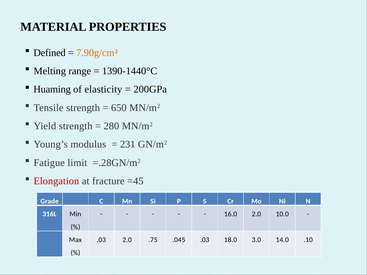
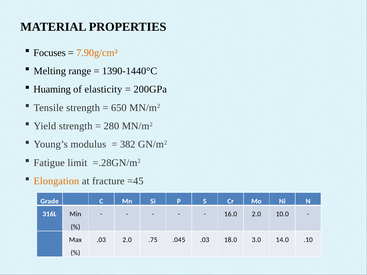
Defined: Defined -> Focuses (50, 53)
231: 231 -> 382 (128, 144)
Elongation colour: red -> orange (56, 181)
